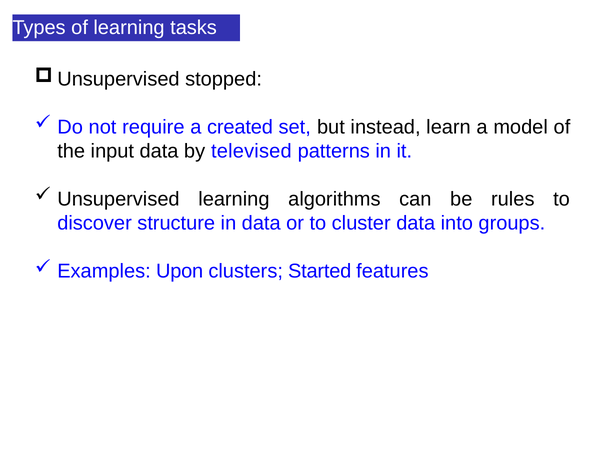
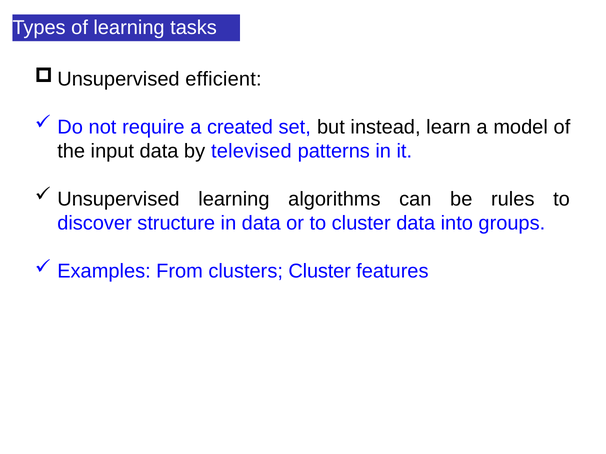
stopped: stopped -> efficient (223, 79)
Upon: Upon -> From (180, 271)
clusters Started: Started -> Cluster (320, 271)
